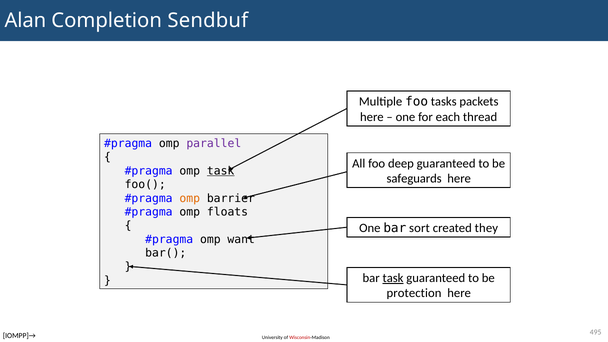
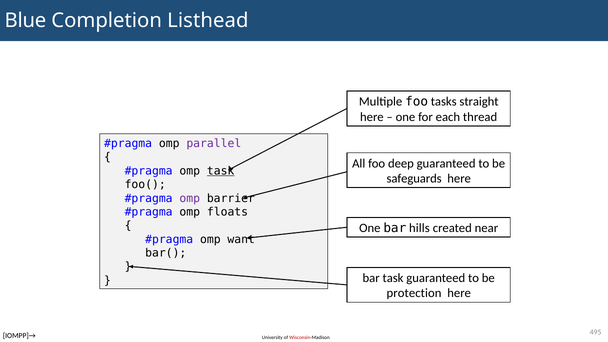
Alan: Alan -> Blue (25, 20)
Sendbuf: Sendbuf -> Listhead (208, 20)
packets: packets -> straight (479, 102)
omp colour: orange -> purple (190, 198)
sort: sort -> hills (419, 228)
they: they -> near (486, 228)
task underline: present -> none (393, 278)
